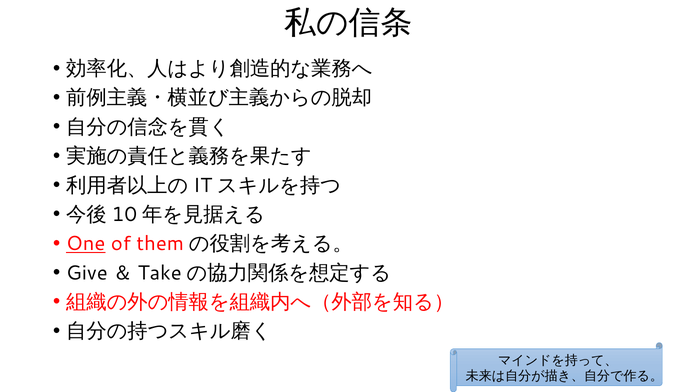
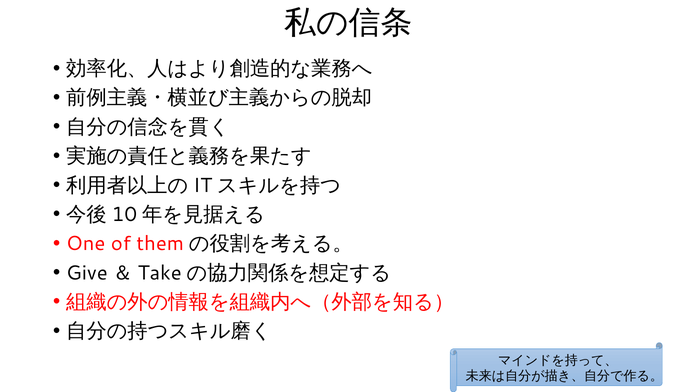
One underline: present -> none (86, 243)
